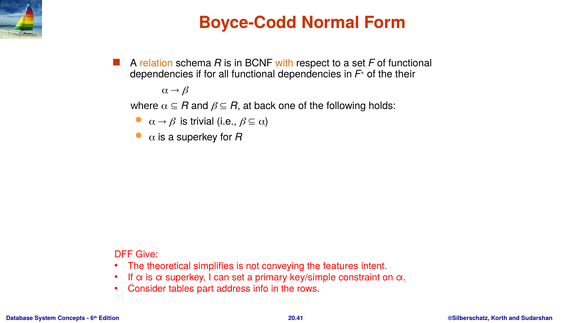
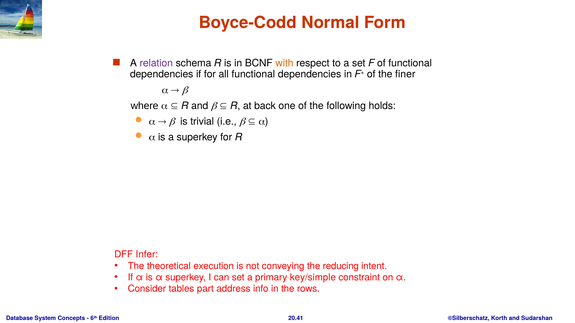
relation colour: orange -> purple (156, 63)
their: their -> finer (405, 74)
Give: Give -> Infer (147, 255)
simplifies: simplifies -> execution (214, 266)
features: features -> reducing (341, 266)
